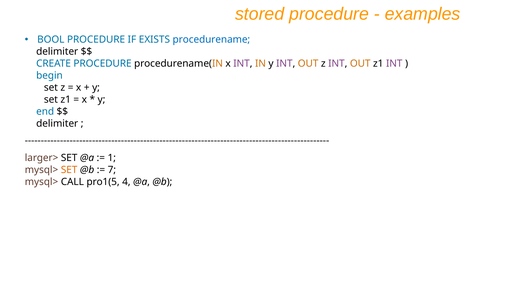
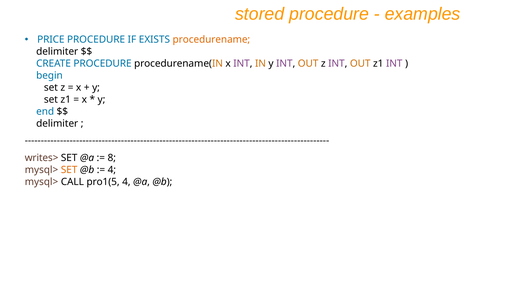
BOOL: BOOL -> PRICE (51, 40)
procedurename colour: blue -> orange (211, 40)
larger>: larger> -> writes> (42, 158)
1: 1 -> 8 (112, 158)
7: 7 -> 4 (112, 170)
